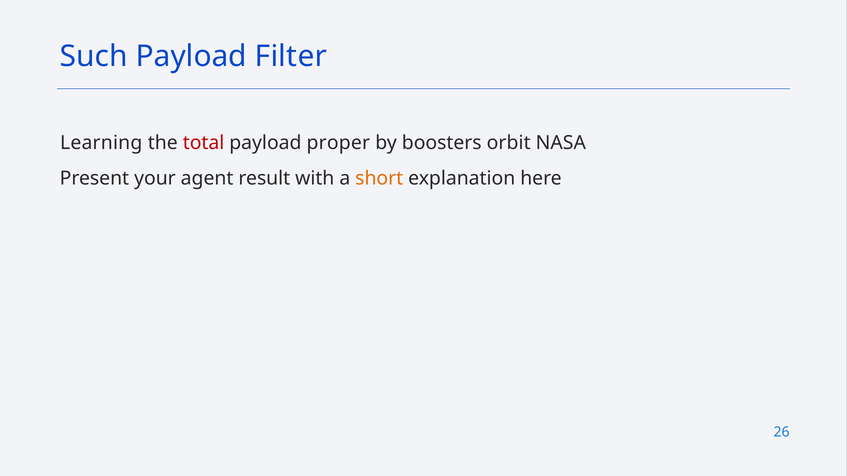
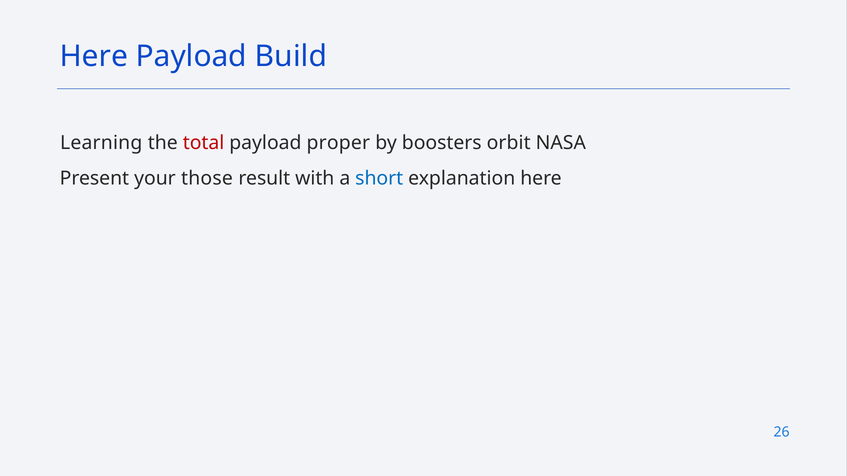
Such: Such -> Here (94, 57)
Filter: Filter -> Build (291, 57)
agent: agent -> those (207, 179)
short colour: orange -> blue (379, 179)
